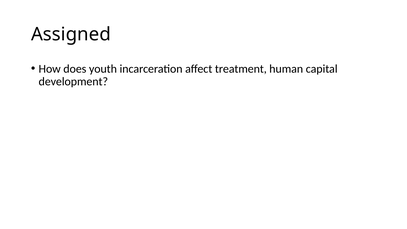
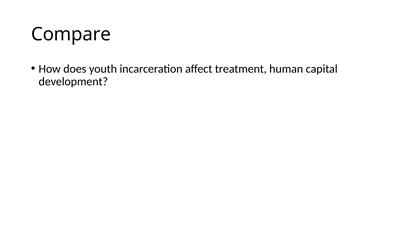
Assigned: Assigned -> Compare (71, 34)
